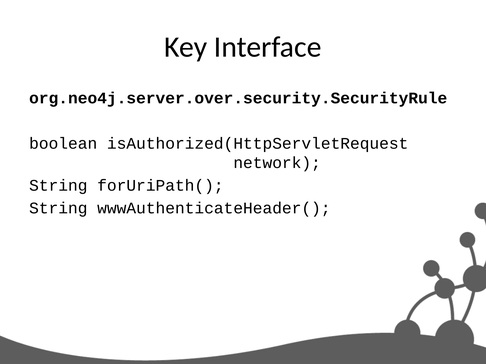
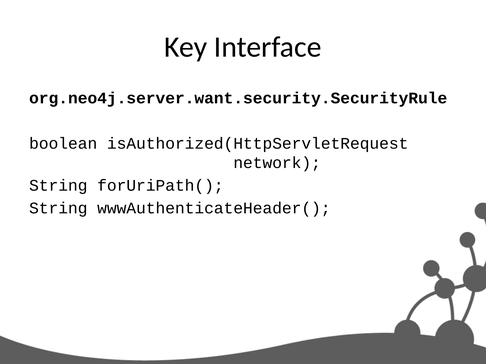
org.neo4j.server.over.security.SecurityRule: org.neo4j.server.over.security.SecurityRule -> org.neo4j.server.want.security.SecurityRule (238, 98)
